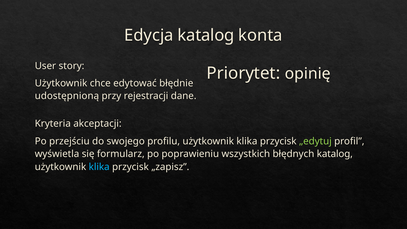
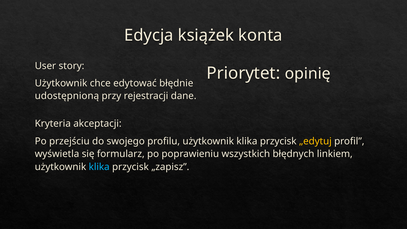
Edycja katalog: katalog -> książek (206, 36)
„edytuj colour: light green -> yellow (315, 141)
błędnych katalog: katalog -> linkiem (335, 154)
